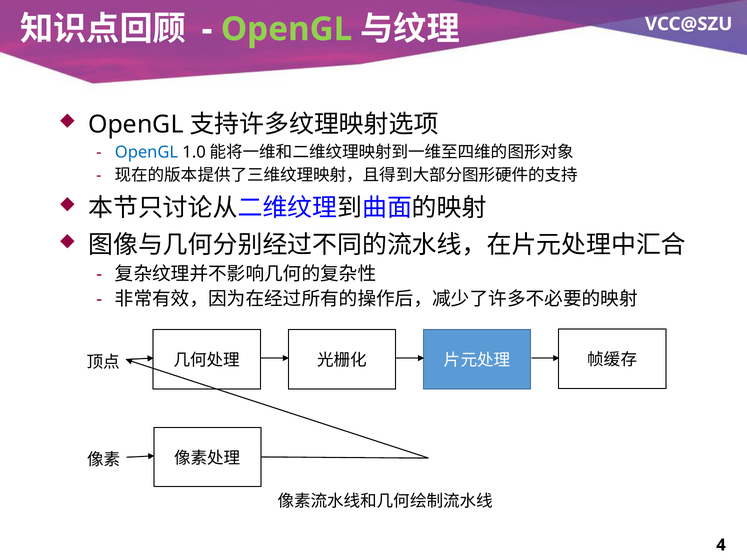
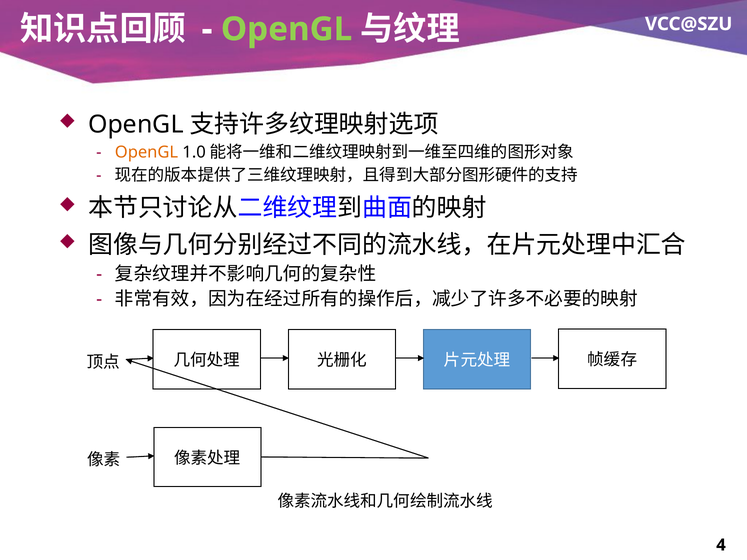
OpenGL colour: blue -> orange (147, 152)
